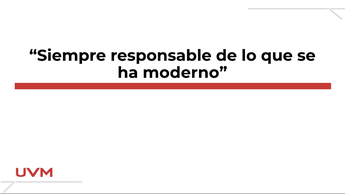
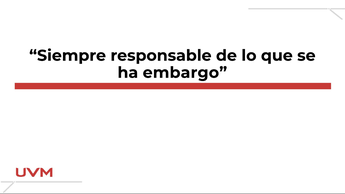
moderno: moderno -> embargo (185, 73)
